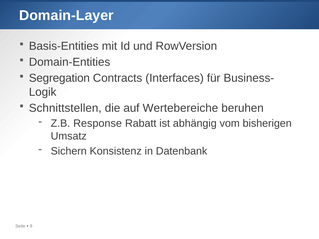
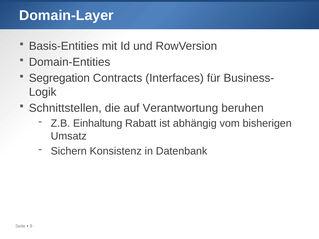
Wertebereiche: Wertebereiche -> Verantwortung (180, 108)
Response: Response -> Einhaltung (98, 124)
